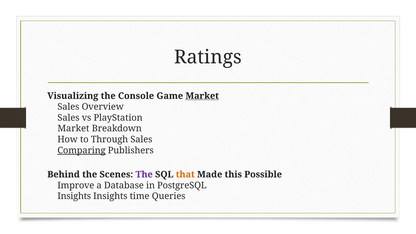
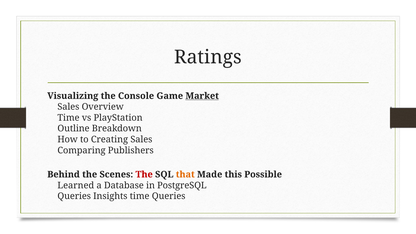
Sales: Sales -> Time (68, 118)
Market: Market -> Outline (73, 129)
Through: Through -> Creating (109, 140)
Comparing underline: present -> none (82, 151)
The colour: purple -> red (144, 174)
Improve: Improve -> Learned (76, 185)
Insights: Insights -> Queries (74, 196)
